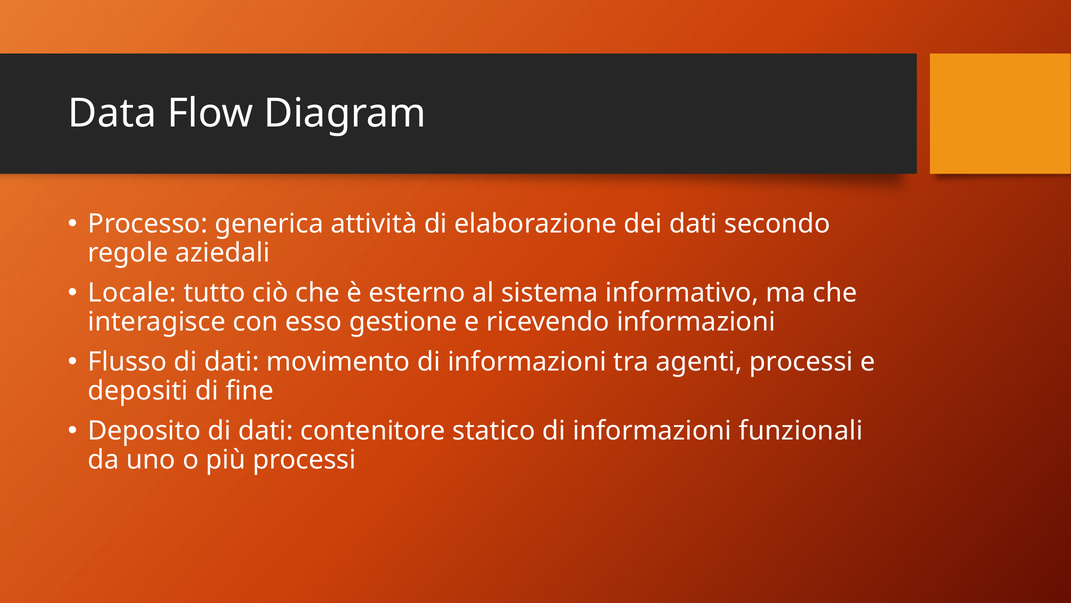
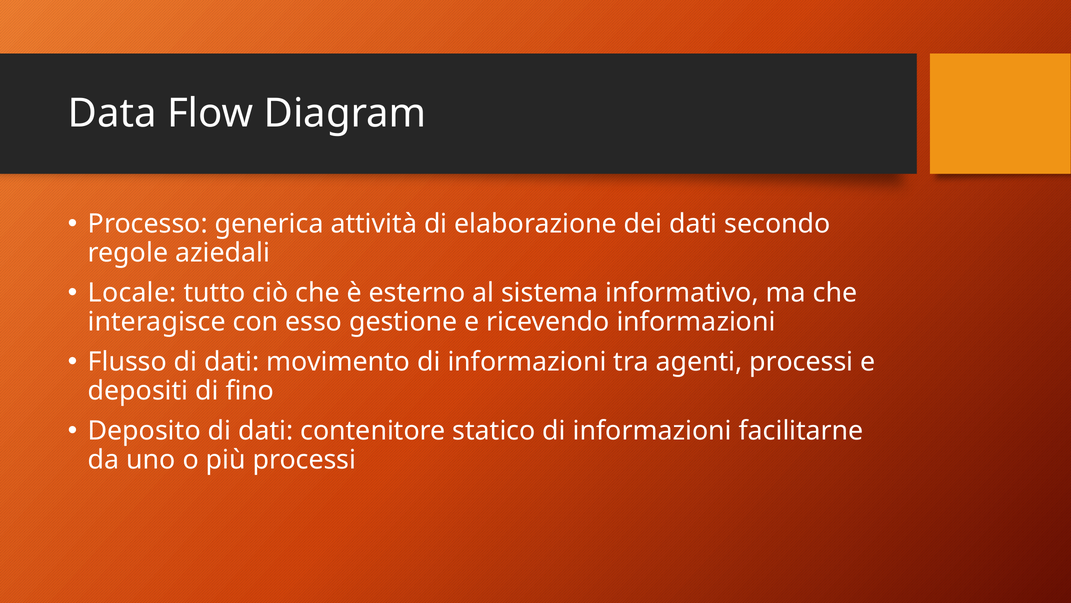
fine: fine -> fino (250, 390)
funzionali: funzionali -> facilitarne (801, 431)
